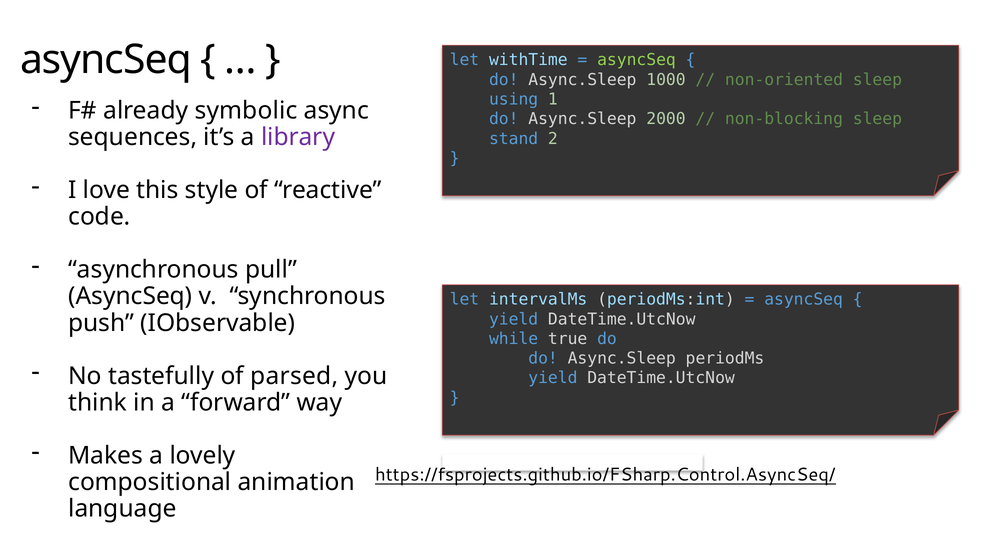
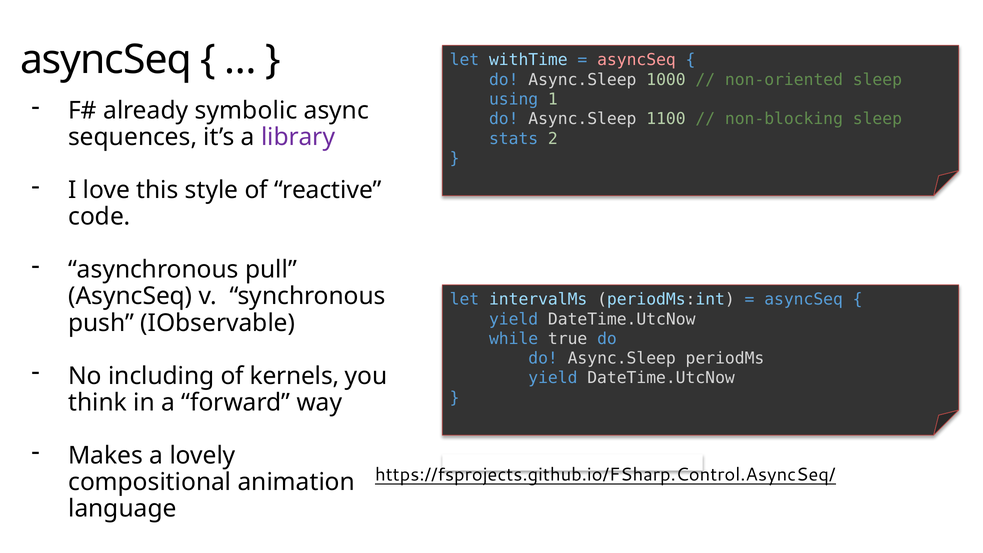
asyncSeq colour: light green -> pink (637, 60)
2000: 2000 -> 1100 (666, 119)
stand: stand -> stats (514, 139)
tastefully: tastefully -> including (161, 376)
parsed: parsed -> kernels (295, 376)
